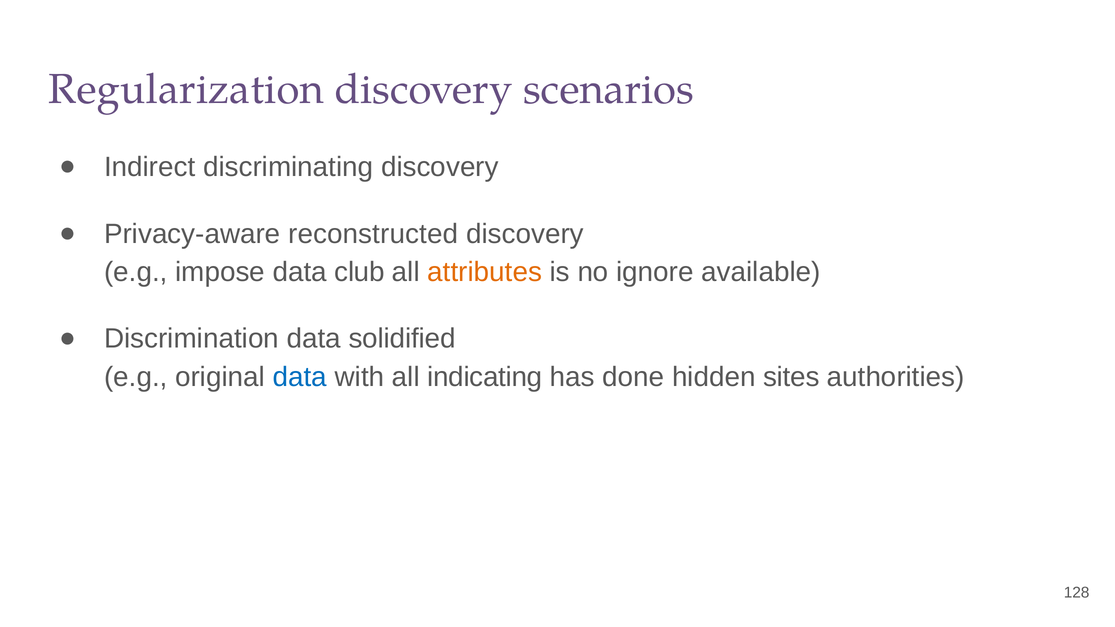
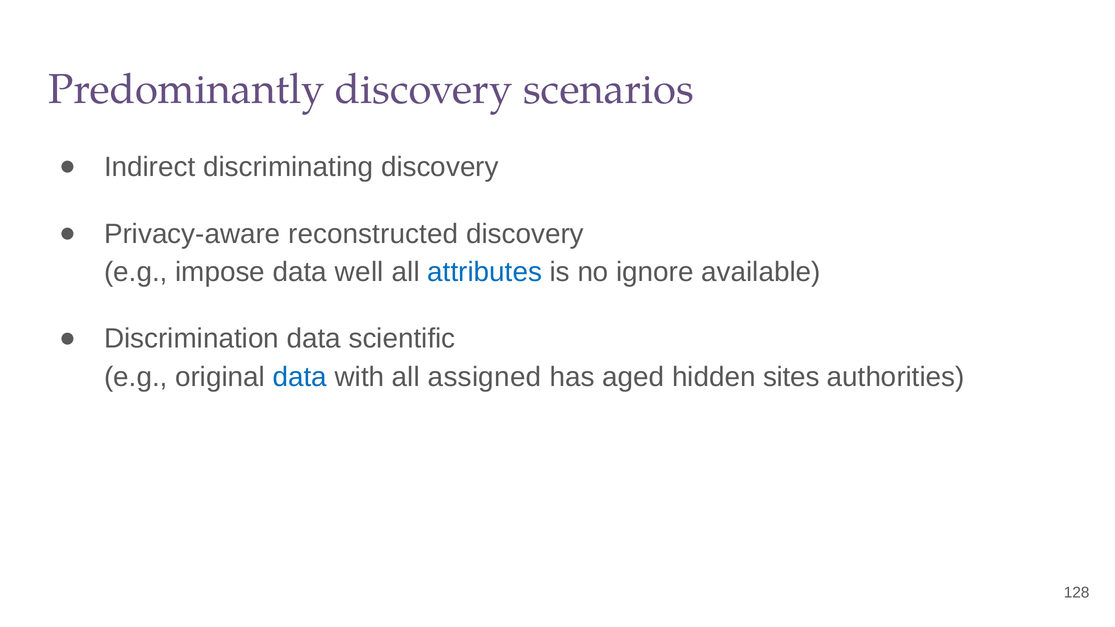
Regularization: Regularization -> Predominantly (186, 89)
club: club -> well (359, 272)
attributes colour: orange -> blue (485, 272)
solidified: solidified -> scientific (402, 339)
indicating: indicating -> assigned (485, 377)
done: done -> aged (633, 377)
